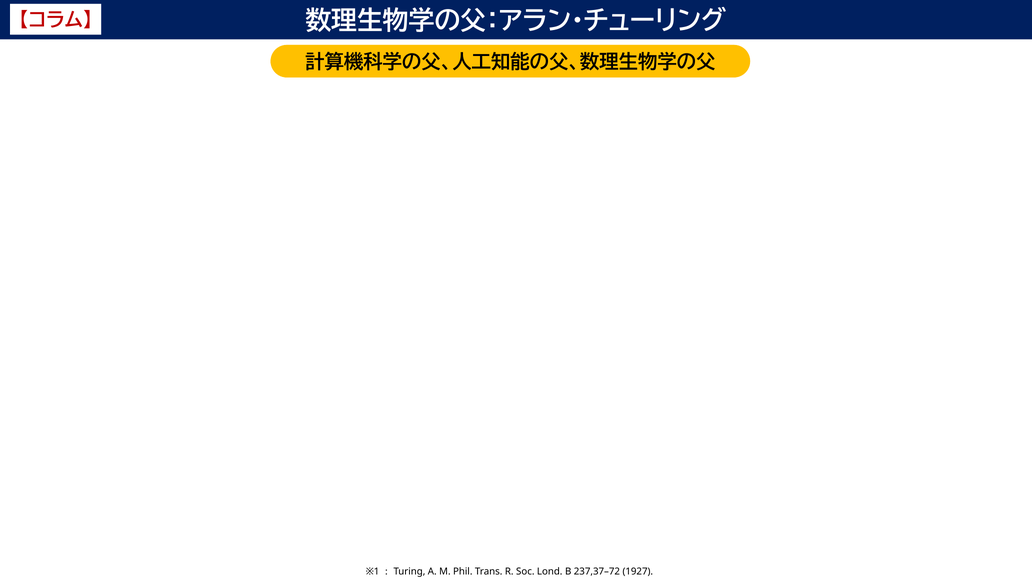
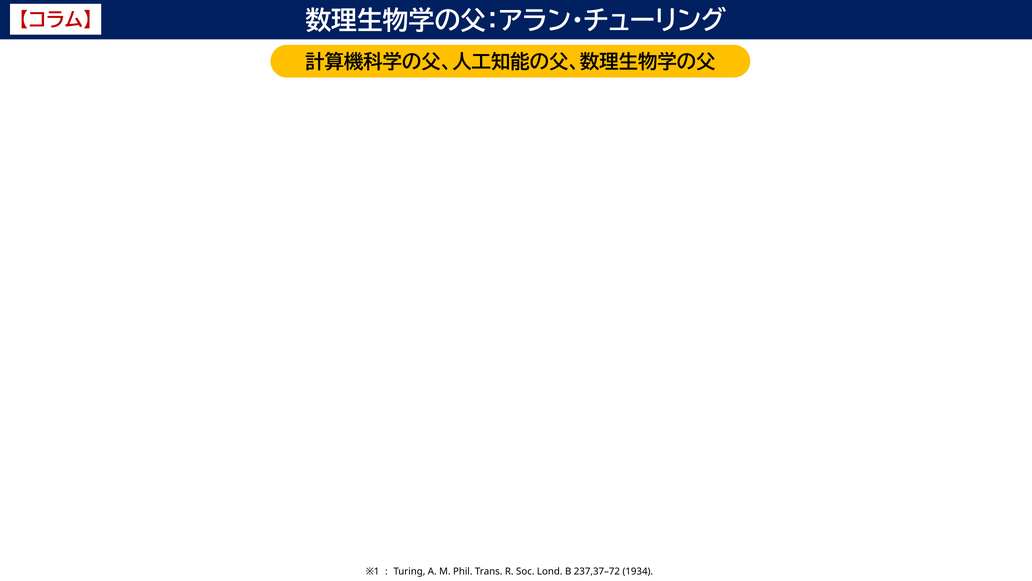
1927: 1927 -> 1934 (638, 571)
